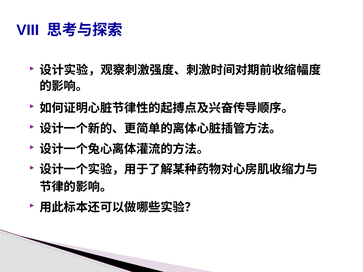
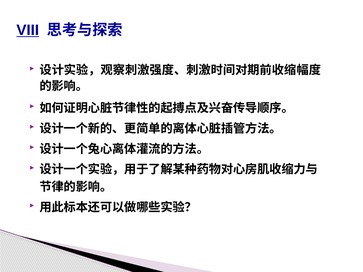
VIII underline: none -> present (28, 30)
